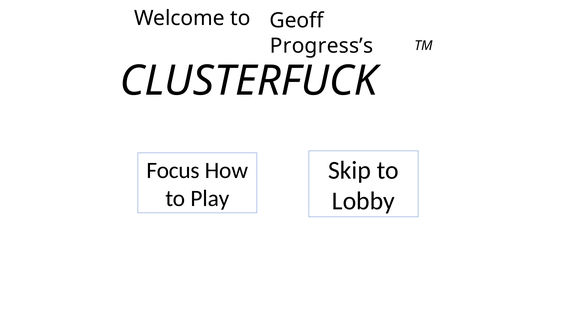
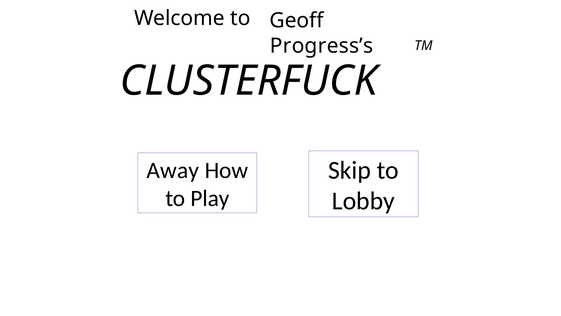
Focus: Focus -> Away (173, 170)
